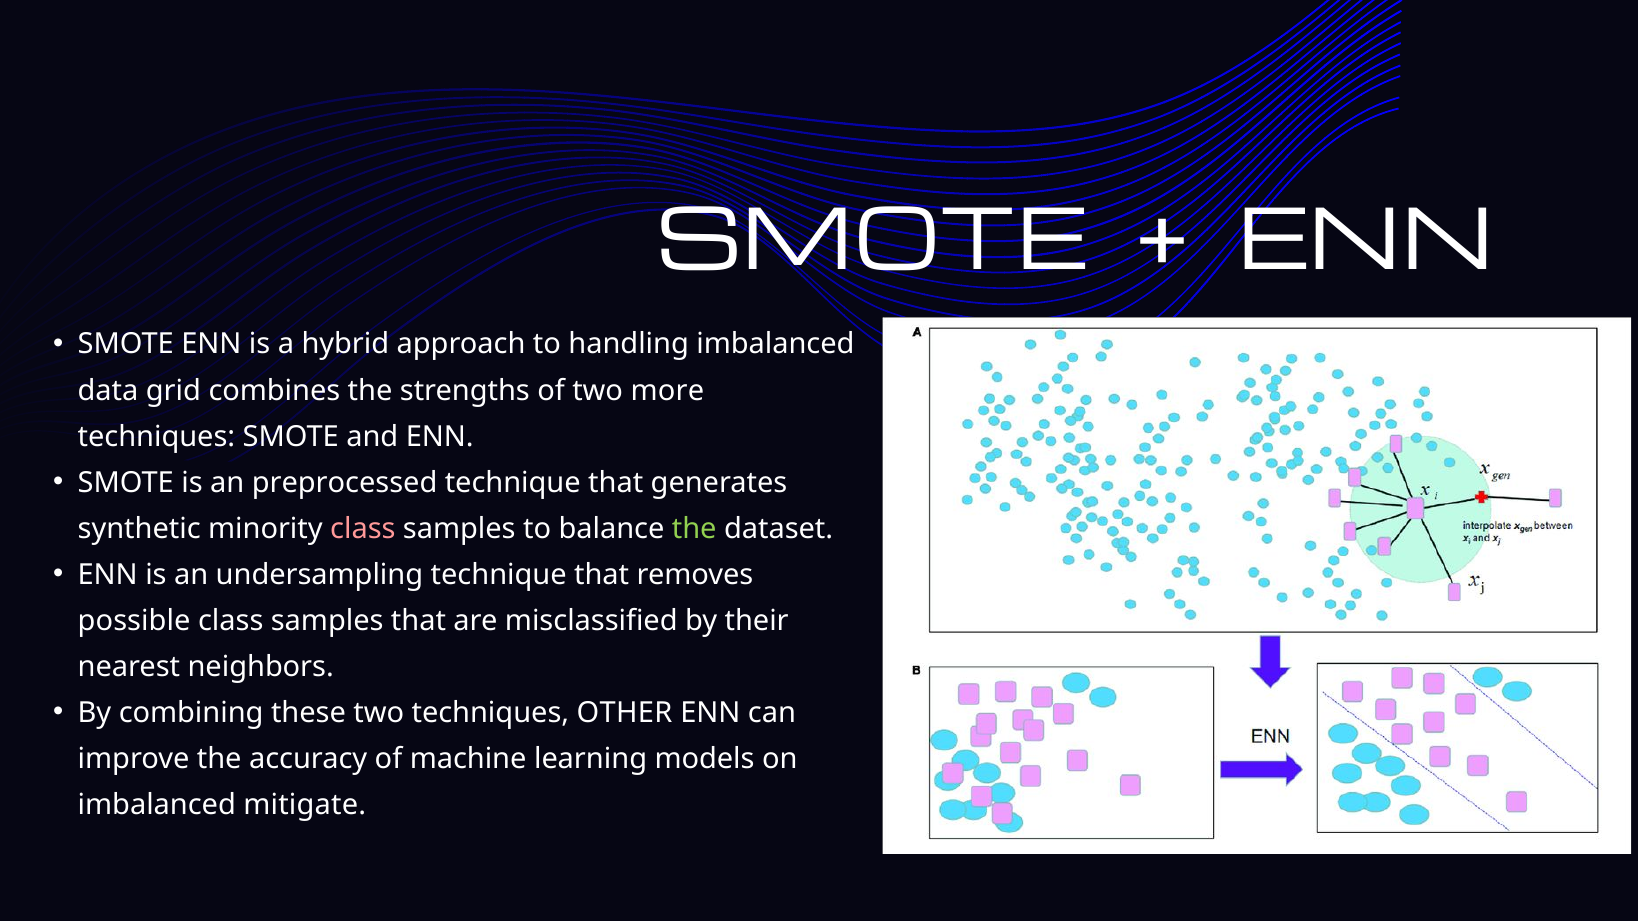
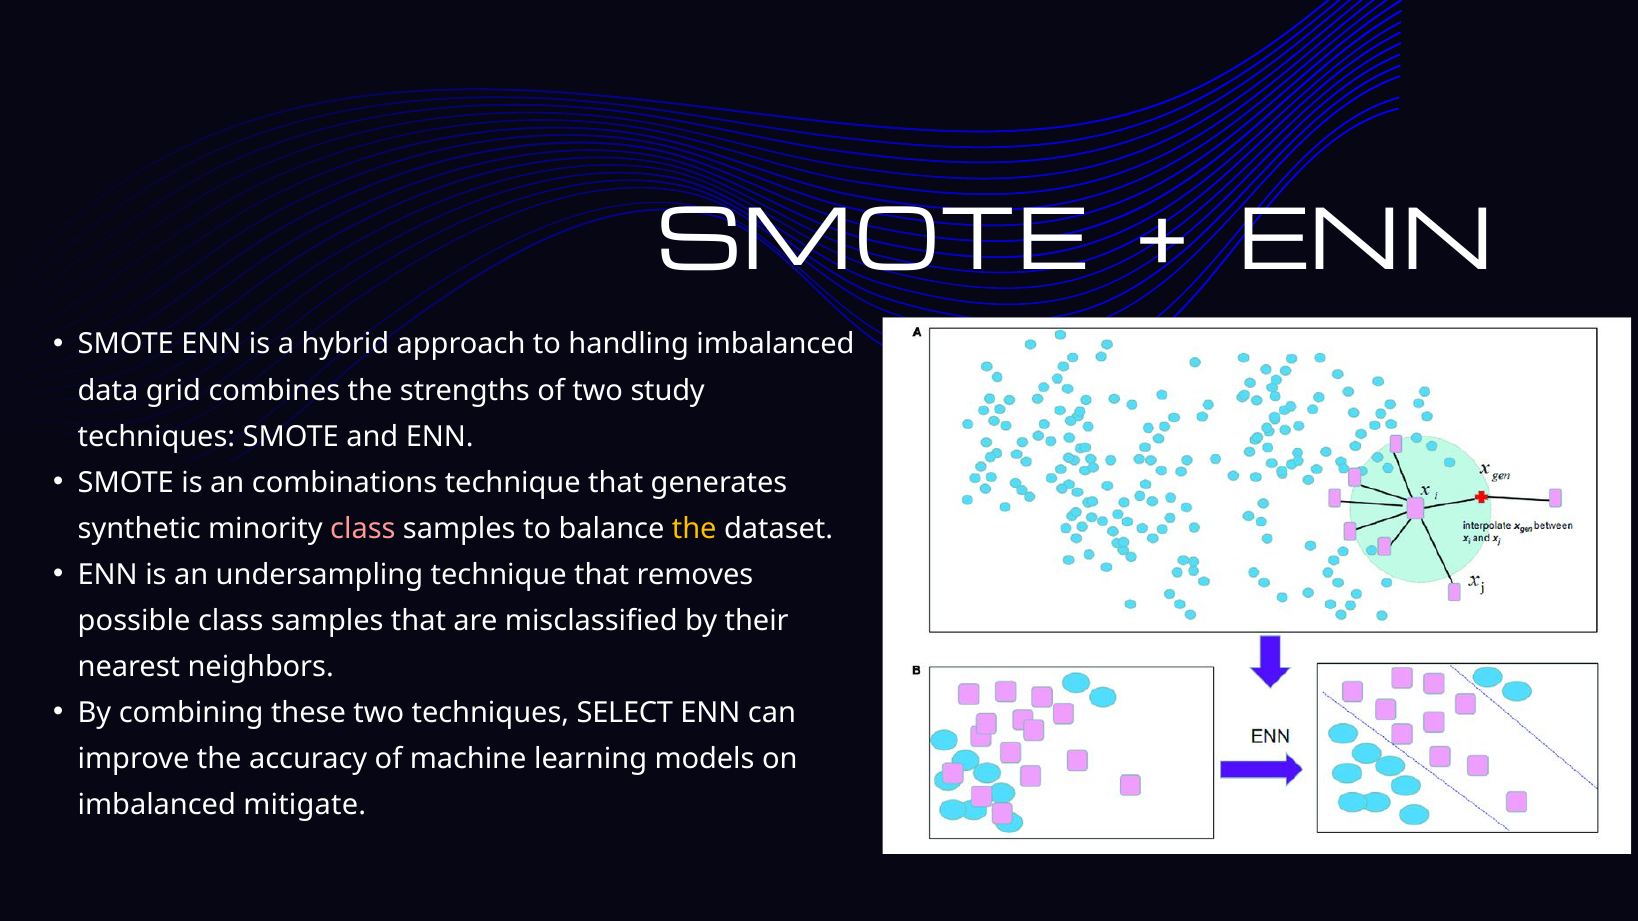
more: more -> study (668, 391)
preprocessed: preprocessed -> combinations (345, 483)
the colour: light green -> yellow (694, 529)
OTHER: OTHER -> SELECT (625, 713)
